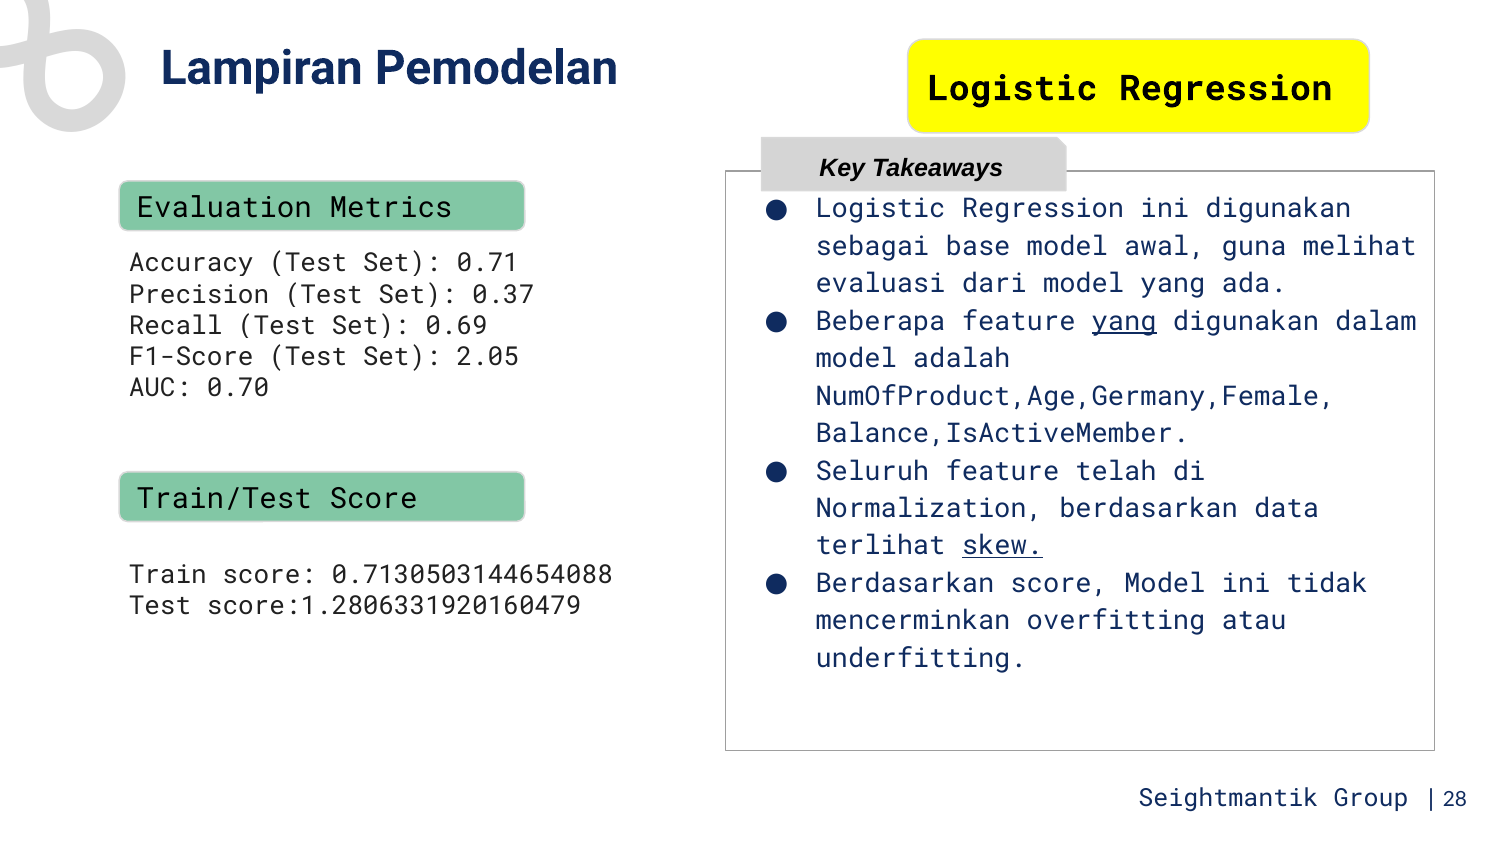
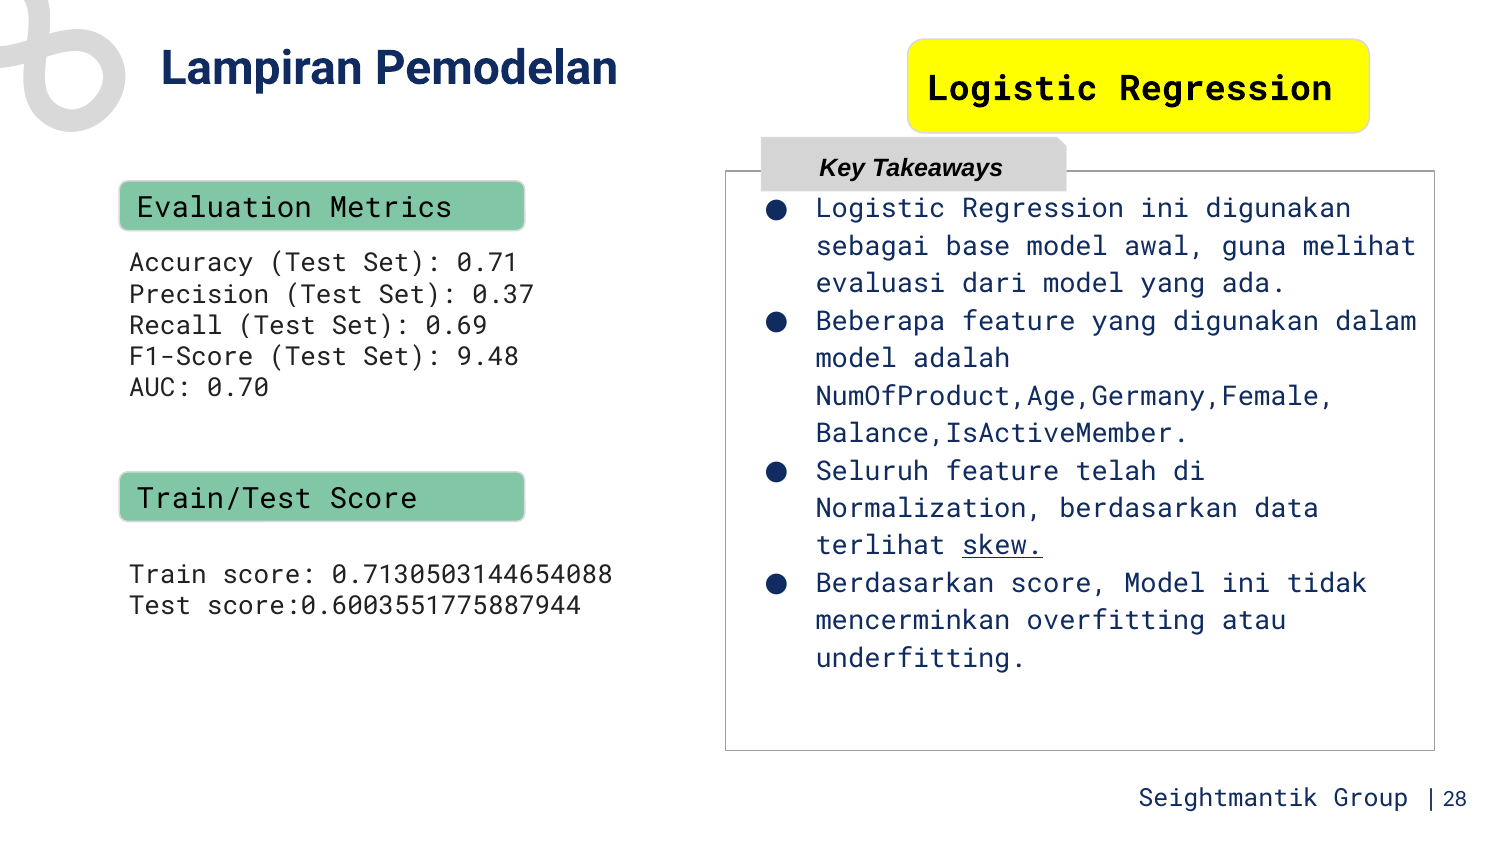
yang underline: present -> none (1124, 321)
2.05: 2.05 -> 9.48 (488, 357)
score:1.2806331920160479: score:1.2806331920160479 -> score:0.6003551775887944 (394, 606)
